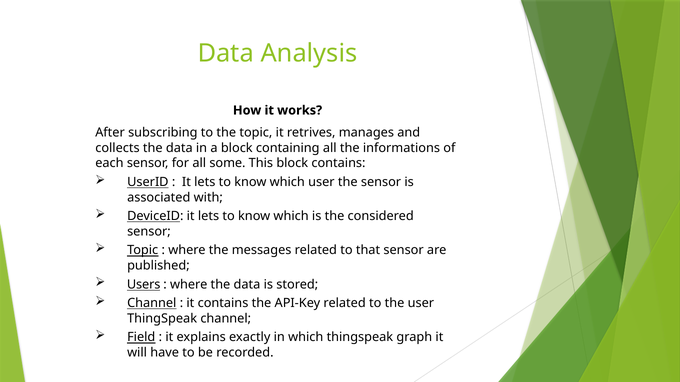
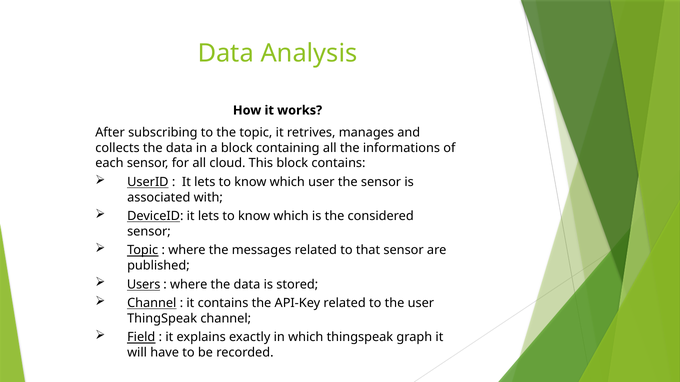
some: some -> cloud (227, 163)
